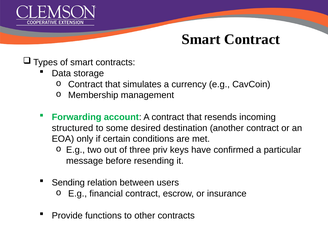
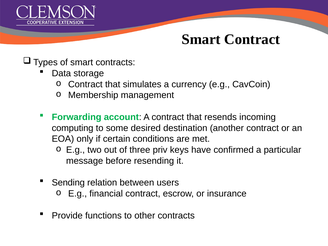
structured: structured -> computing (73, 128)
